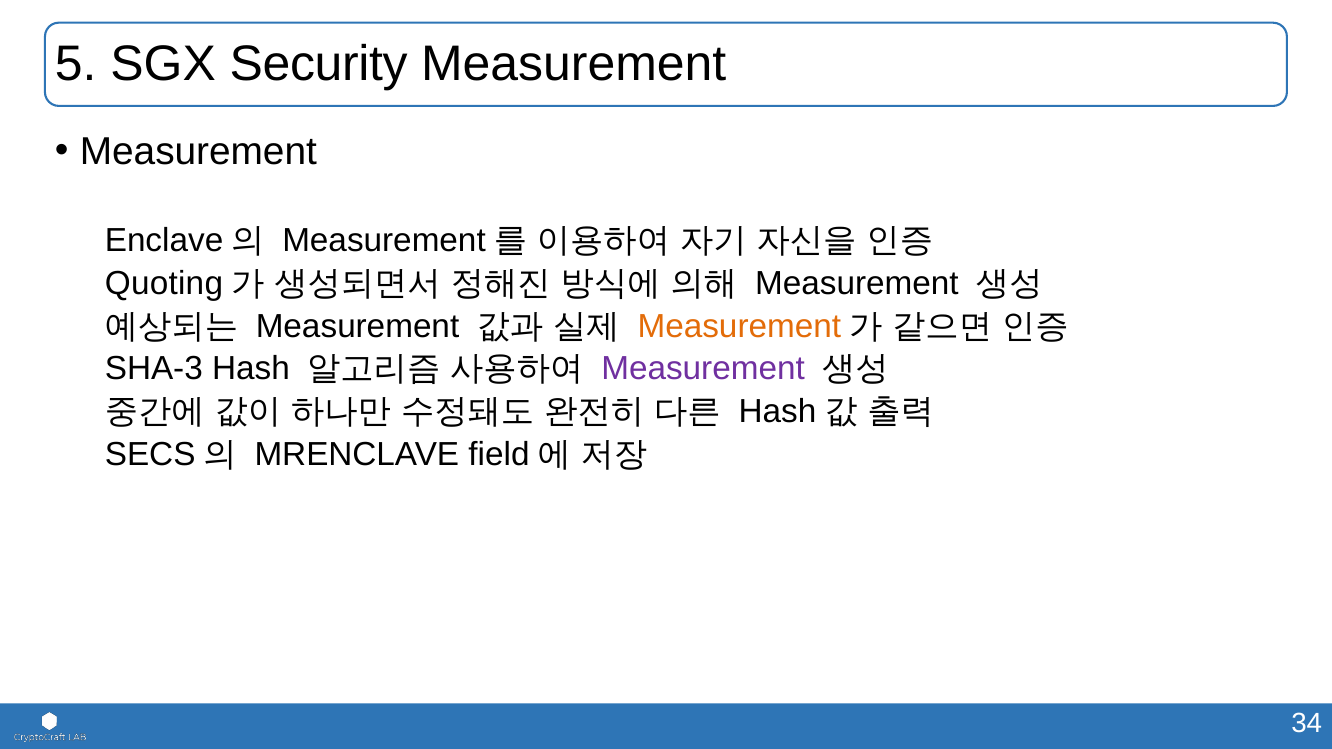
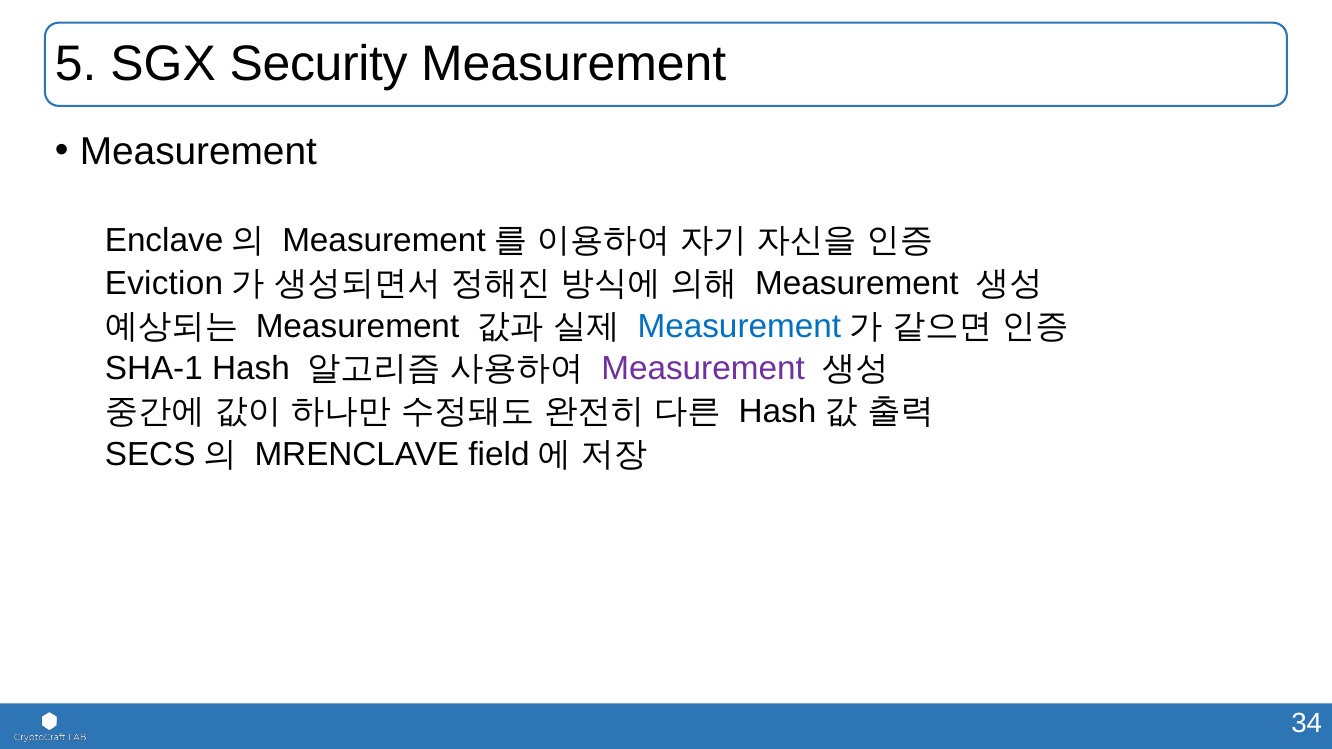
Quoting: Quoting -> Eviction (164, 283)
Measurement colour: orange -> blue (739, 326)
SHA-3: SHA-3 -> SHA-1 (154, 369)
